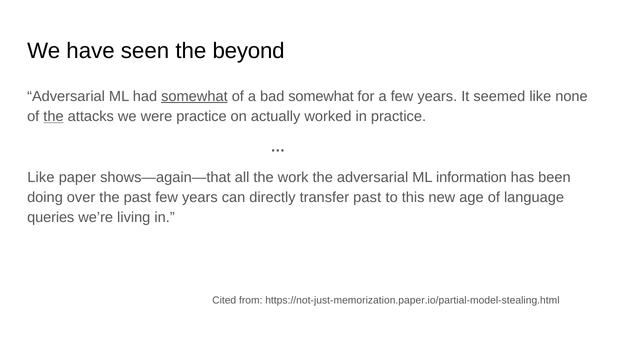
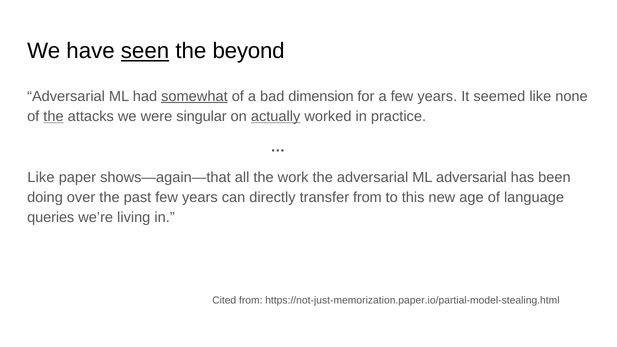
seen underline: none -> present (145, 51)
bad somewhat: somewhat -> dimension (321, 96)
were practice: practice -> singular (202, 116)
actually underline: none -> present (276, 116)
ML information: information -> adversarial (471, 177)
transfer past: past -> from (367, 197)
